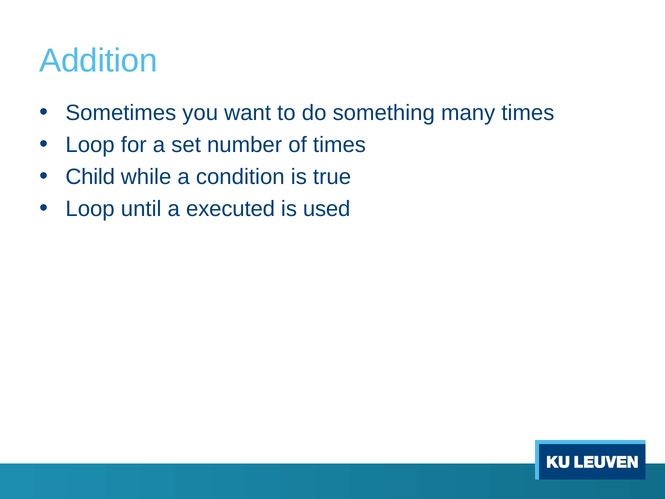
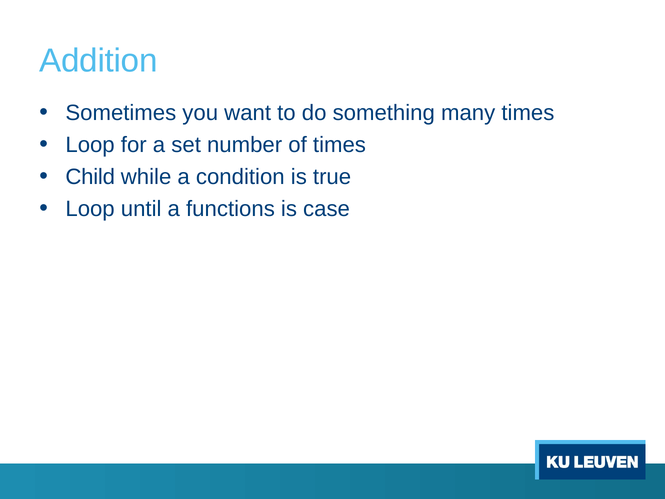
executed: executed -> functions (230, 209)
used: used -> case (327, 209)
